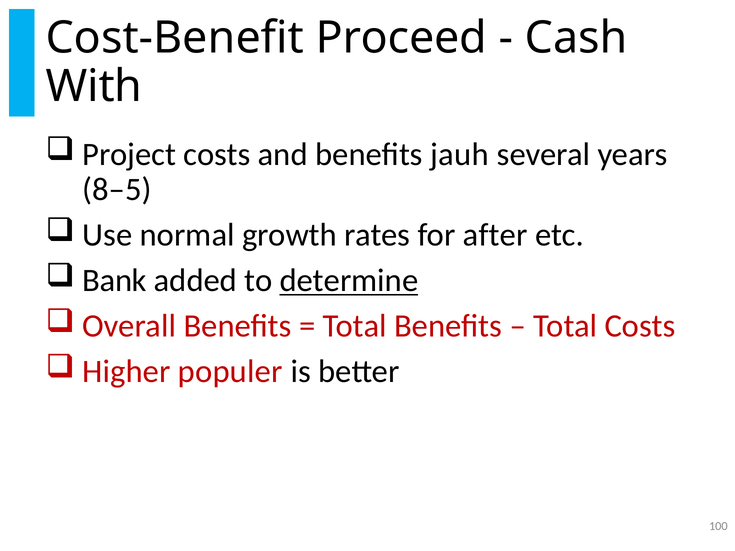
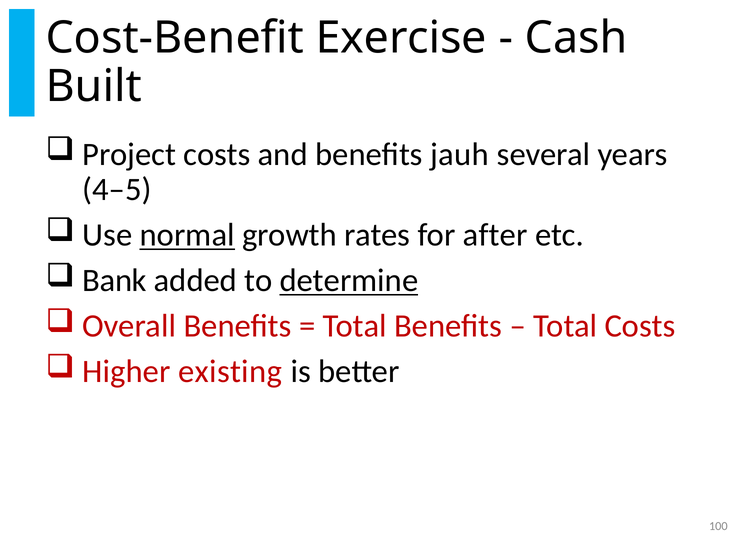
Proceed: Proceed -> Exercise (401, 38)
With: With -> Built (94, 87)
8–5: 8–5 -> 4–5 (117, 190)
normal underline: none -> present (187, 235)
populer: populer -> existing (230, 372)
